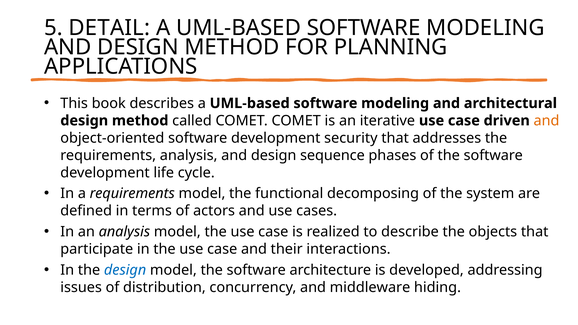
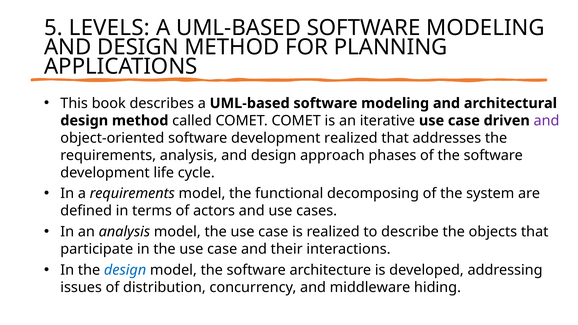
DETAIL: DETAIL -> LEVELS (109, 28)
and colour: orange -> purple (547, 121)
development security: security -> realized (351, 138)
sequence: sequence -> approach (332, 155)
